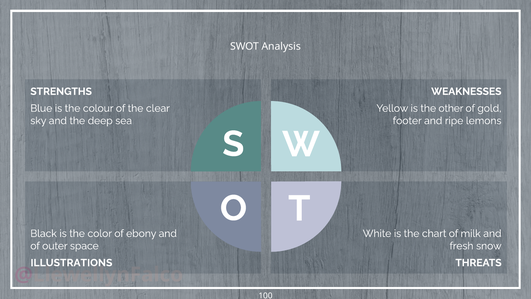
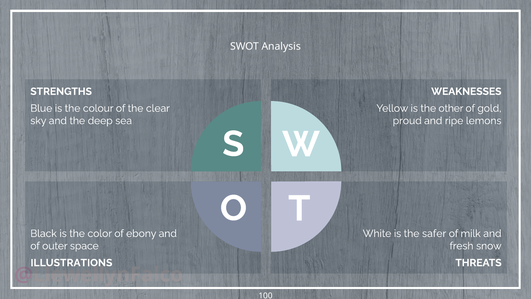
footer: footer -> proud (407, 121)
chart: chart -> safer (434, 233)
